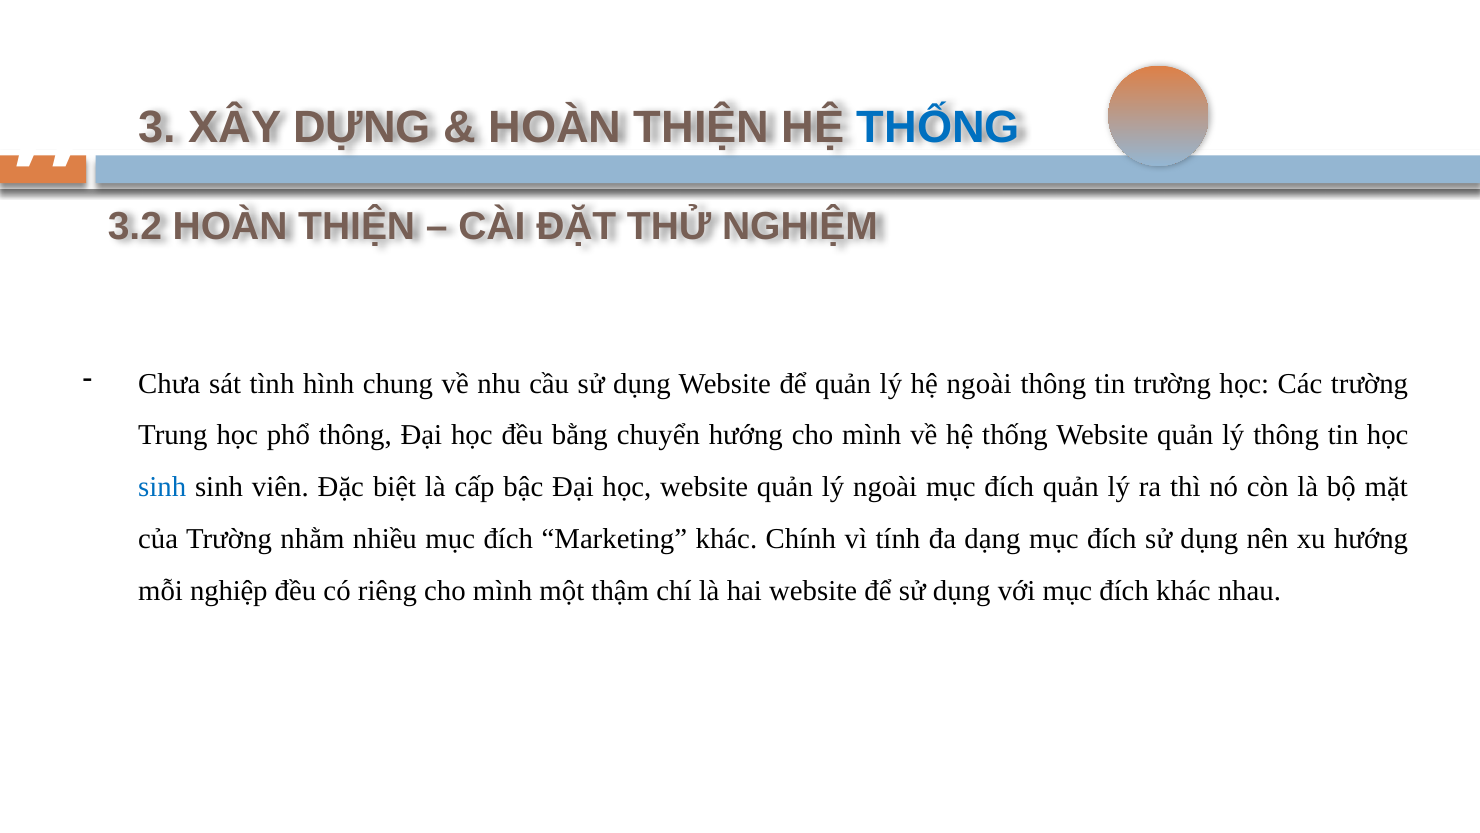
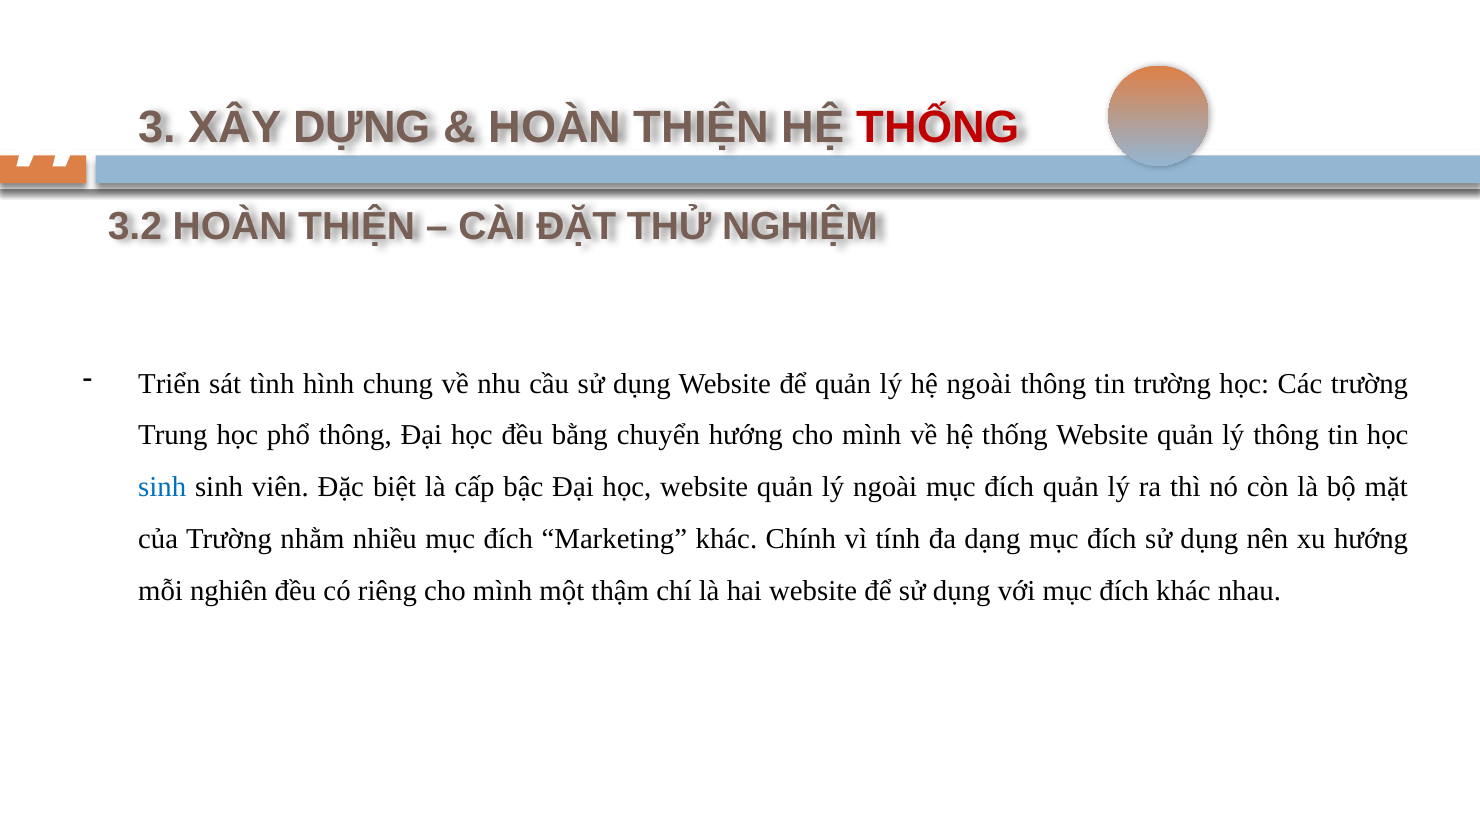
THỐNG colour: blue -> red (938, 127)
Chưa: Chưa -> Triển (169, 383)
nghiệp: nghiệp -> nghiên (229, 591)
